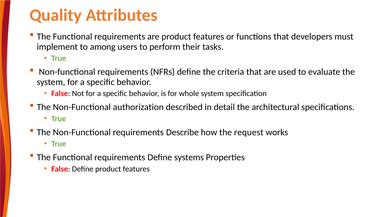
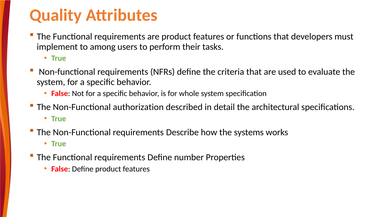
request: request -> systems (249, 133)
systems: systems -> number (189, 158)
